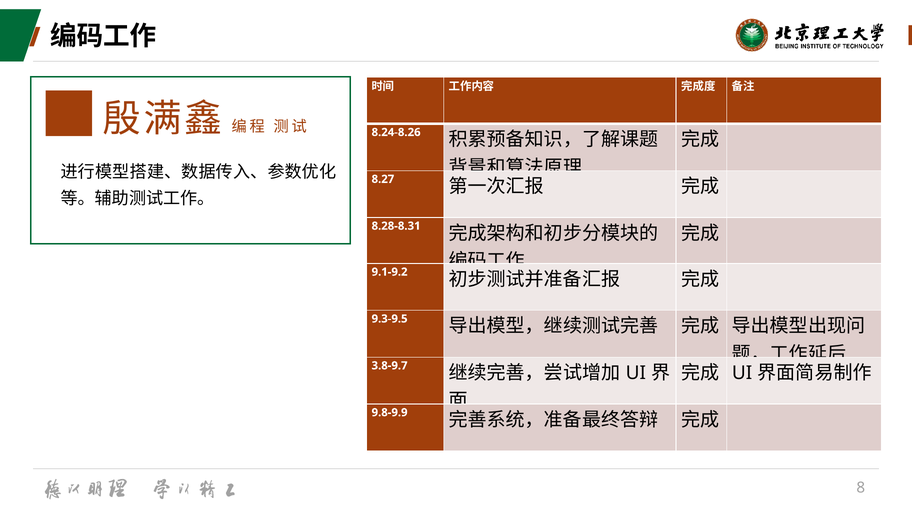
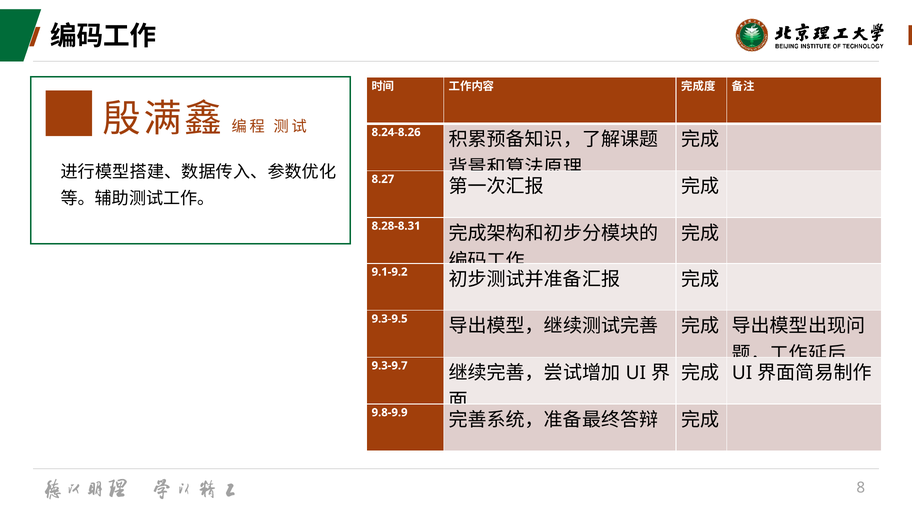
3.8-9.7: 3.8-9.7 -> 9.3-9.7 (390, 366)
